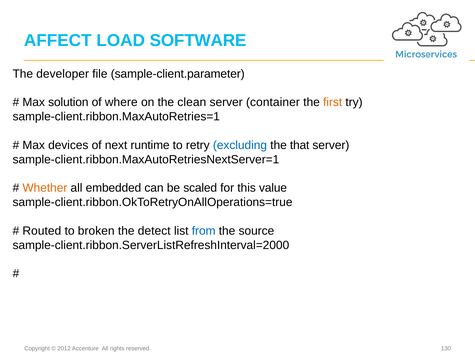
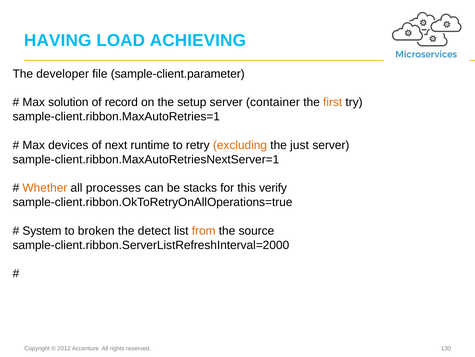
AFFECT: AFFECT -> HAVING (58, 41)
SOFTWARE: SOFTWARE -> ACHIEVING (198, 41)
where: where -> record (121, 102)
clean: clean -> setup (192, 102)
excluding colour: blue -> orange (240, 145)
that: that -> just (300, 145)
embedded: embedded -> processes (113, 188)
scaled: scaled -> stacks (200, 188)
value: value -> verify (273, 188)
Routed: Routed -> System (42, 230)
from colour: blue -> orange (204, 230)
